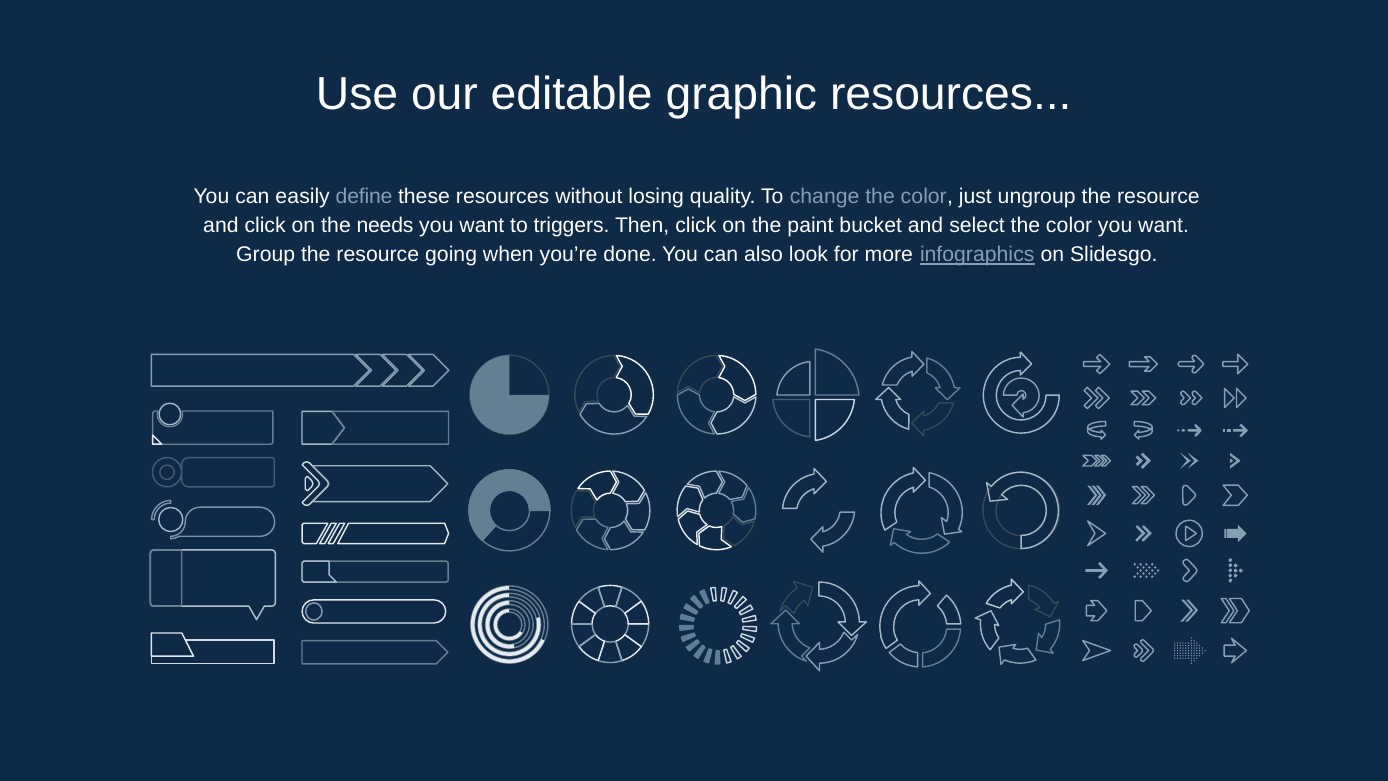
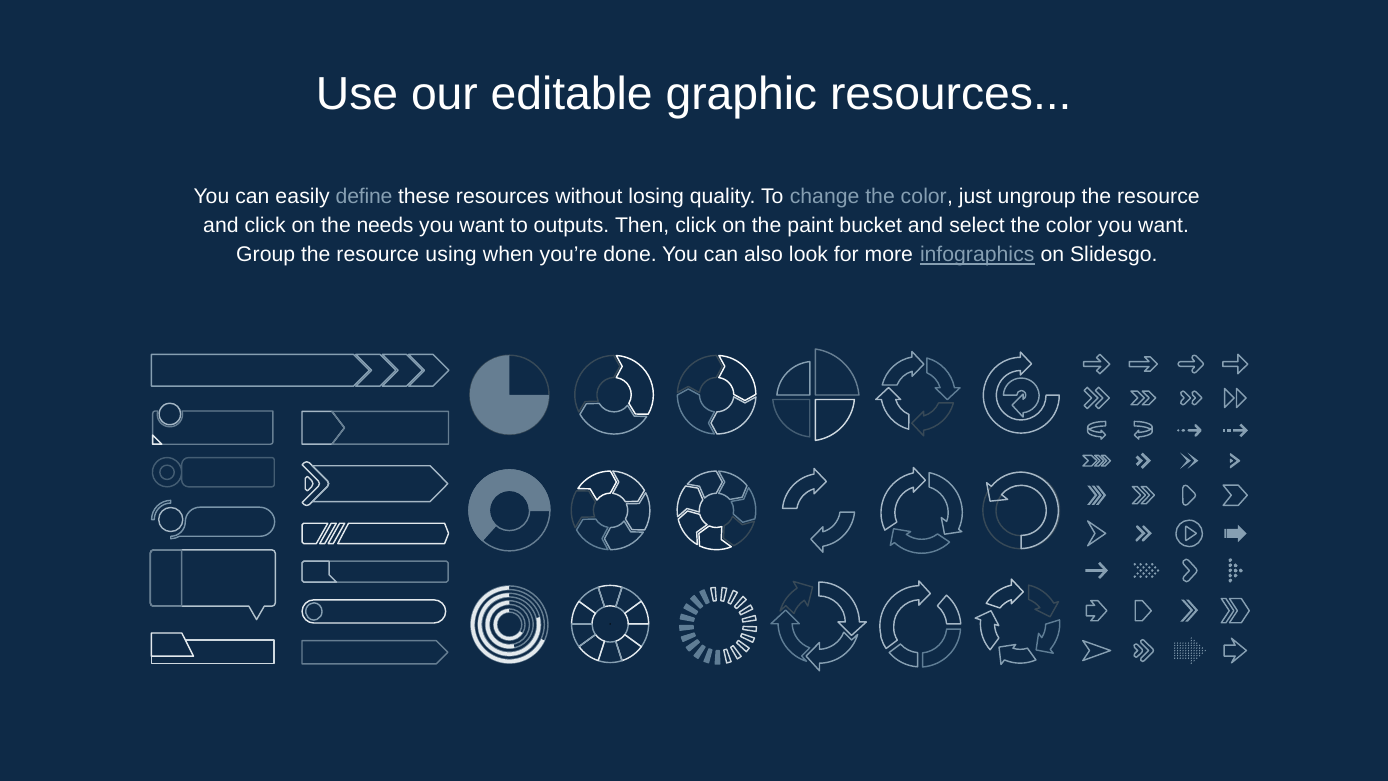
triggers: triggers -> outputs (572, 225)
going: going -> using (451, 255)
